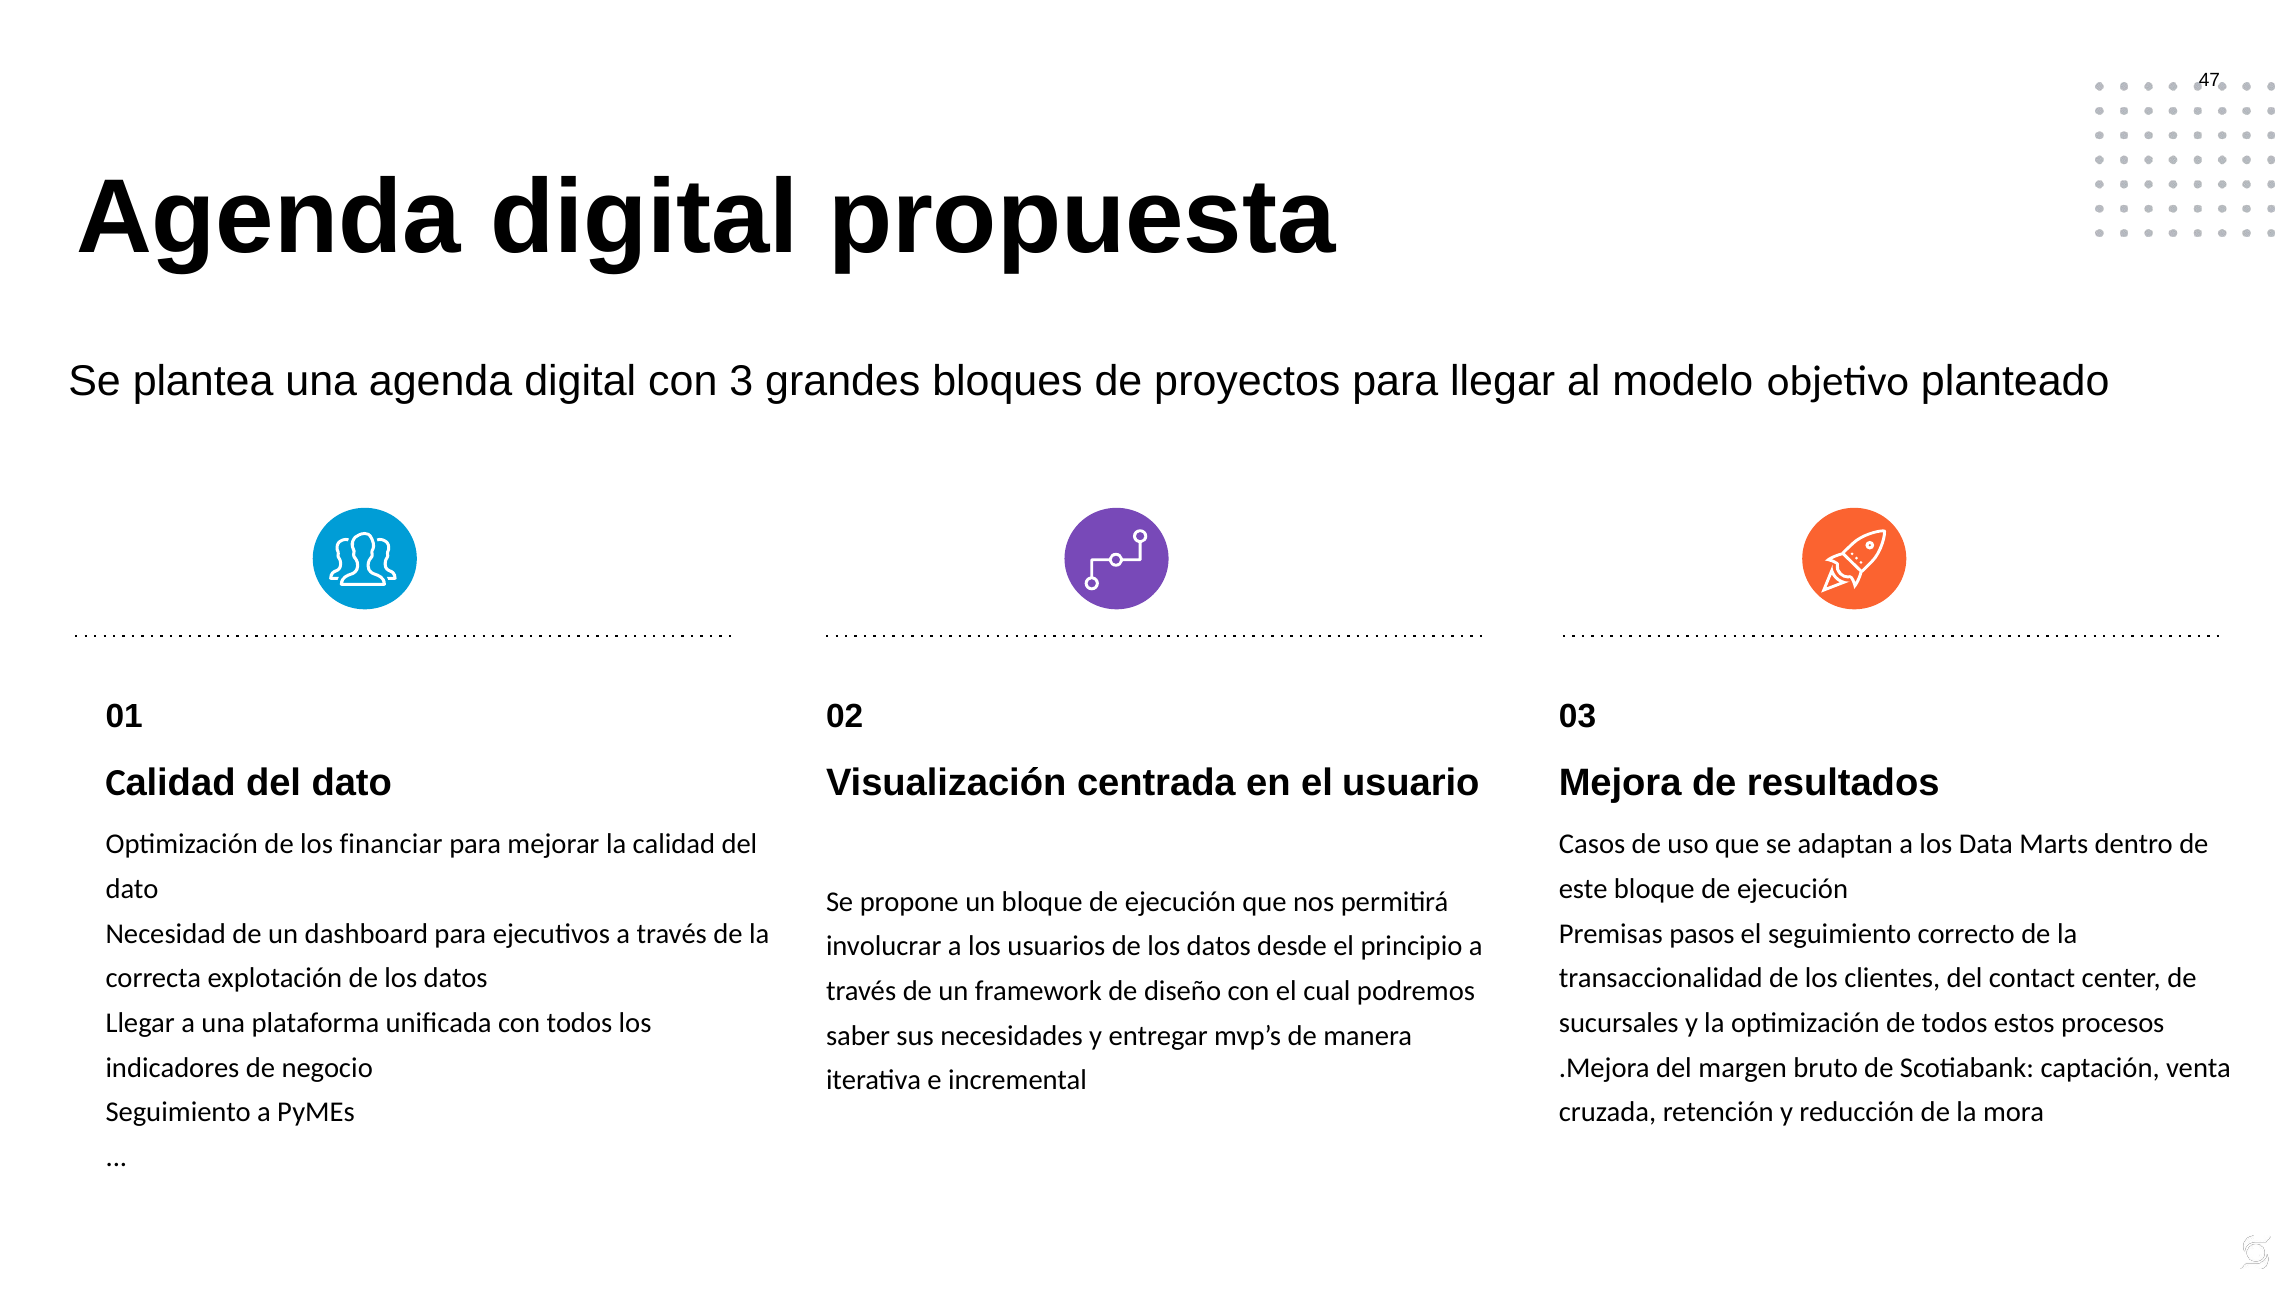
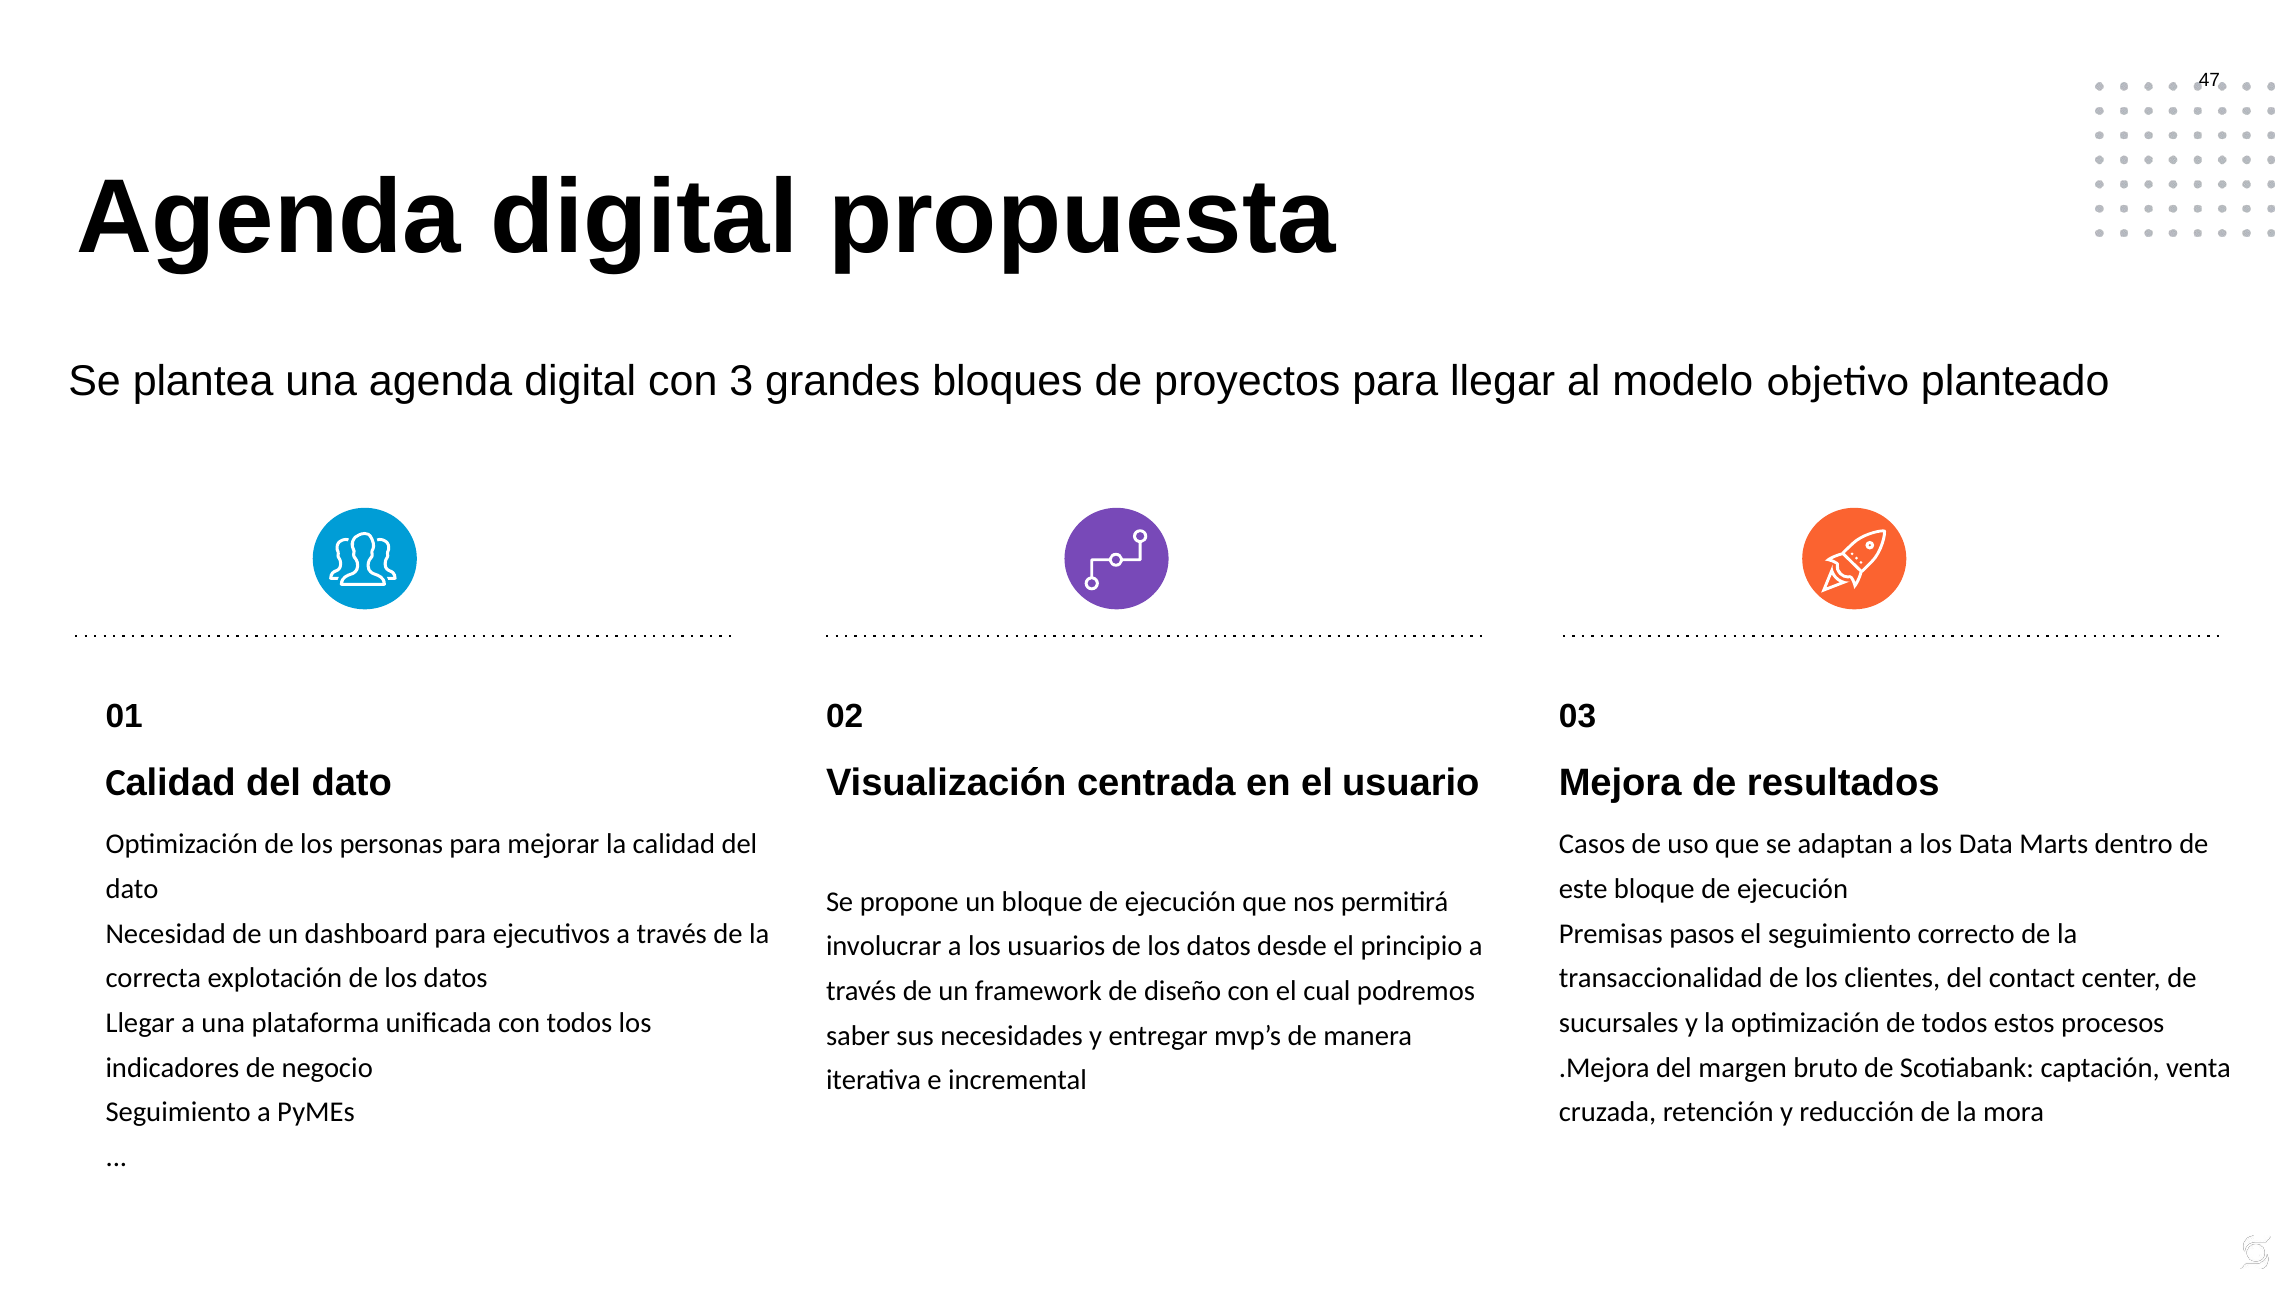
financiar: financiar -> personas (391, 844)
